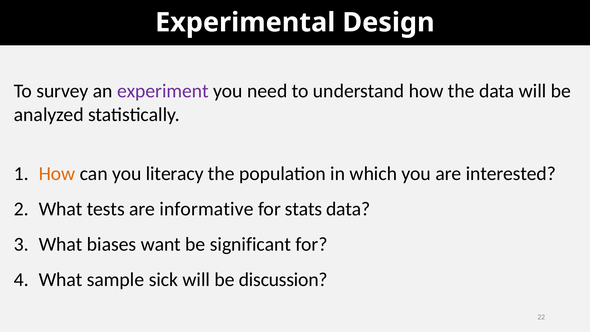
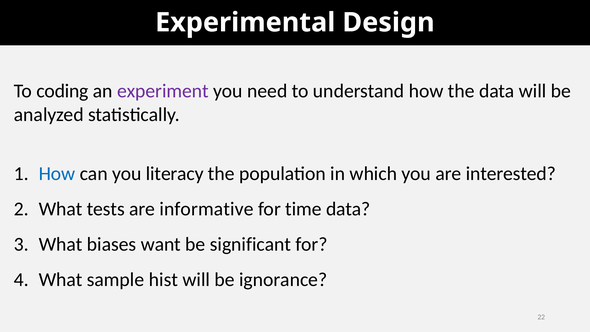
survey: survey -> coding (63, 91)
How colour: orange -> blue (57, 174)
stats: stats -> time (303, 209)
sick: sick -> hist (163, 280)
discussion: discussion -> ignorance (283, 280)
